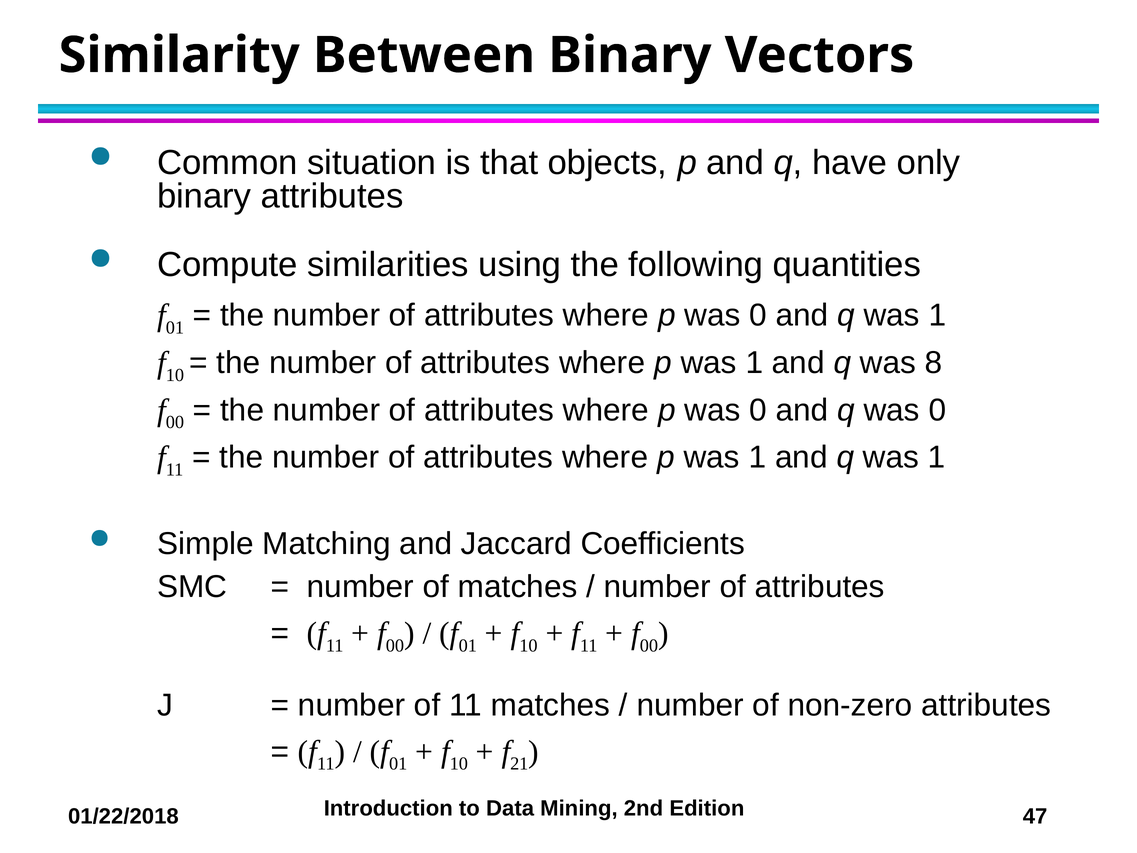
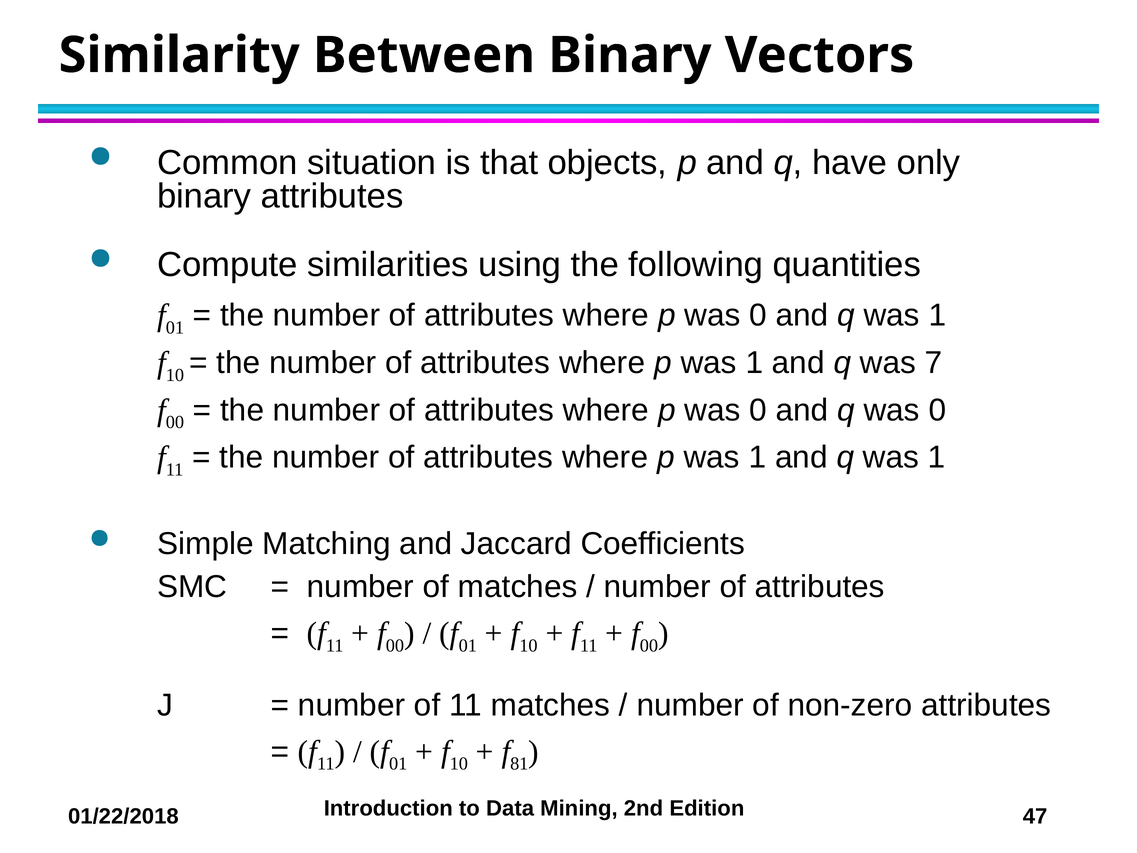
8: 8 -> 7 (934, 363)
21: 21 -> 81 (519, 764)
